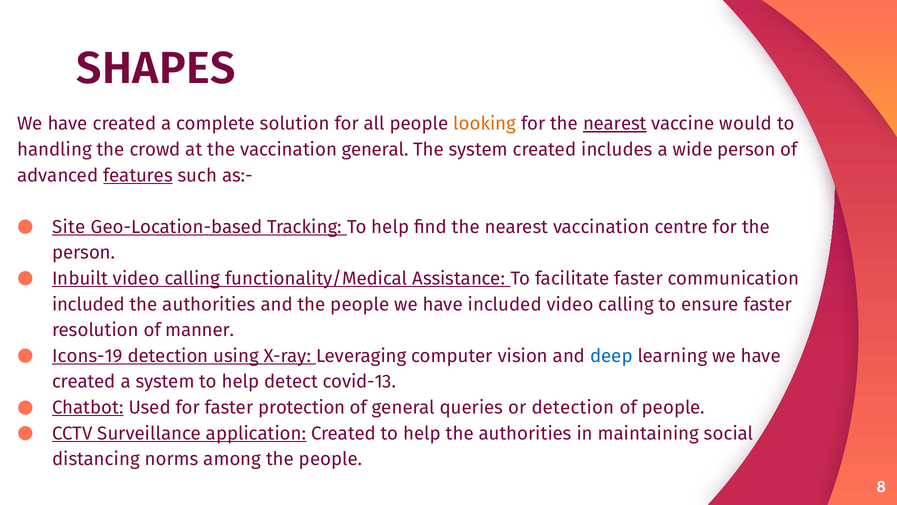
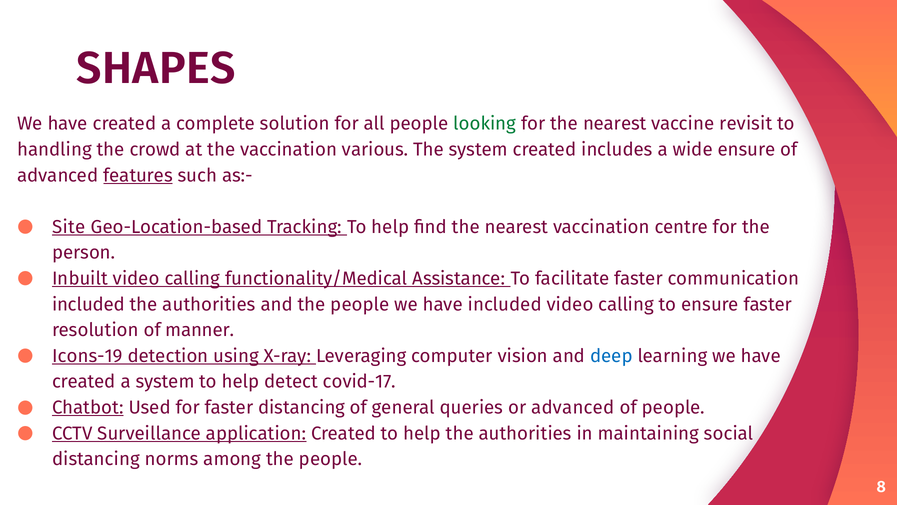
looking colour: orange -> green (485, 124)
nearest underline: present -> none (615, 124)
would: would -> revisit (746, 124)
vaccination general: general -> various (375, 149)
wide person: person -> ensure (747, 149)
covid-13: covid-13 -> covid-17 (359, 381)
faster protection: protection -> distancing (302, 407)
or detection: detection -> advanced (573, 407)
